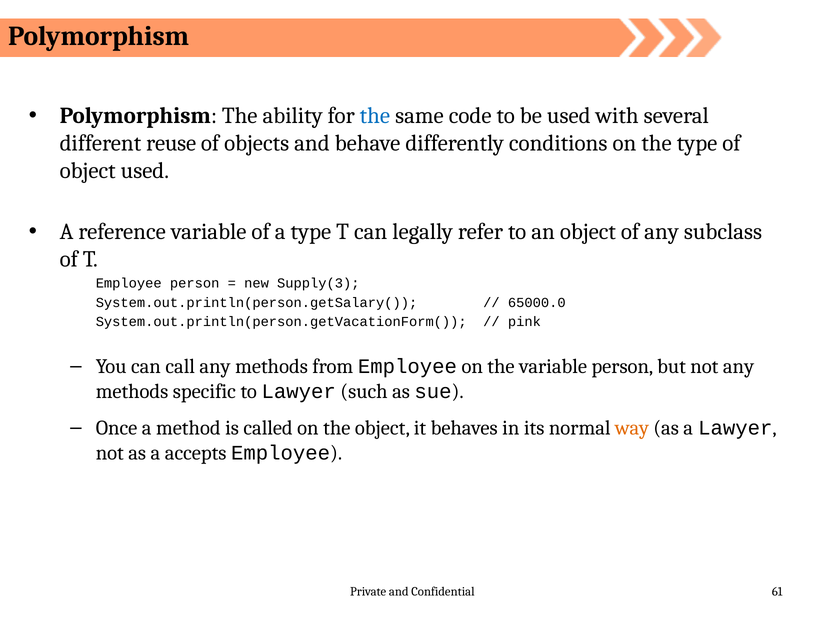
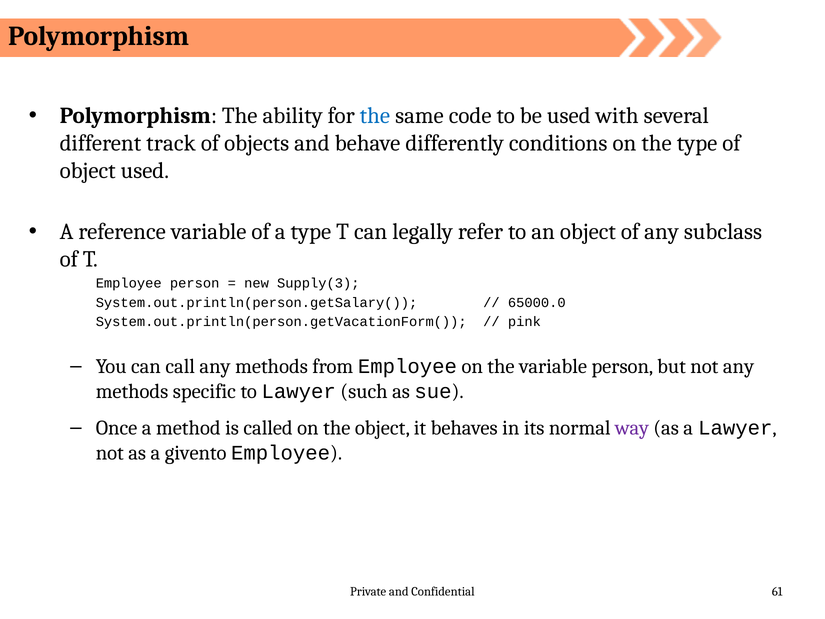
reuse: reuse -> track (171, 143)
way colour: orange -> purple (632, 428)
accepts: accepts -> givento (196, 453)
